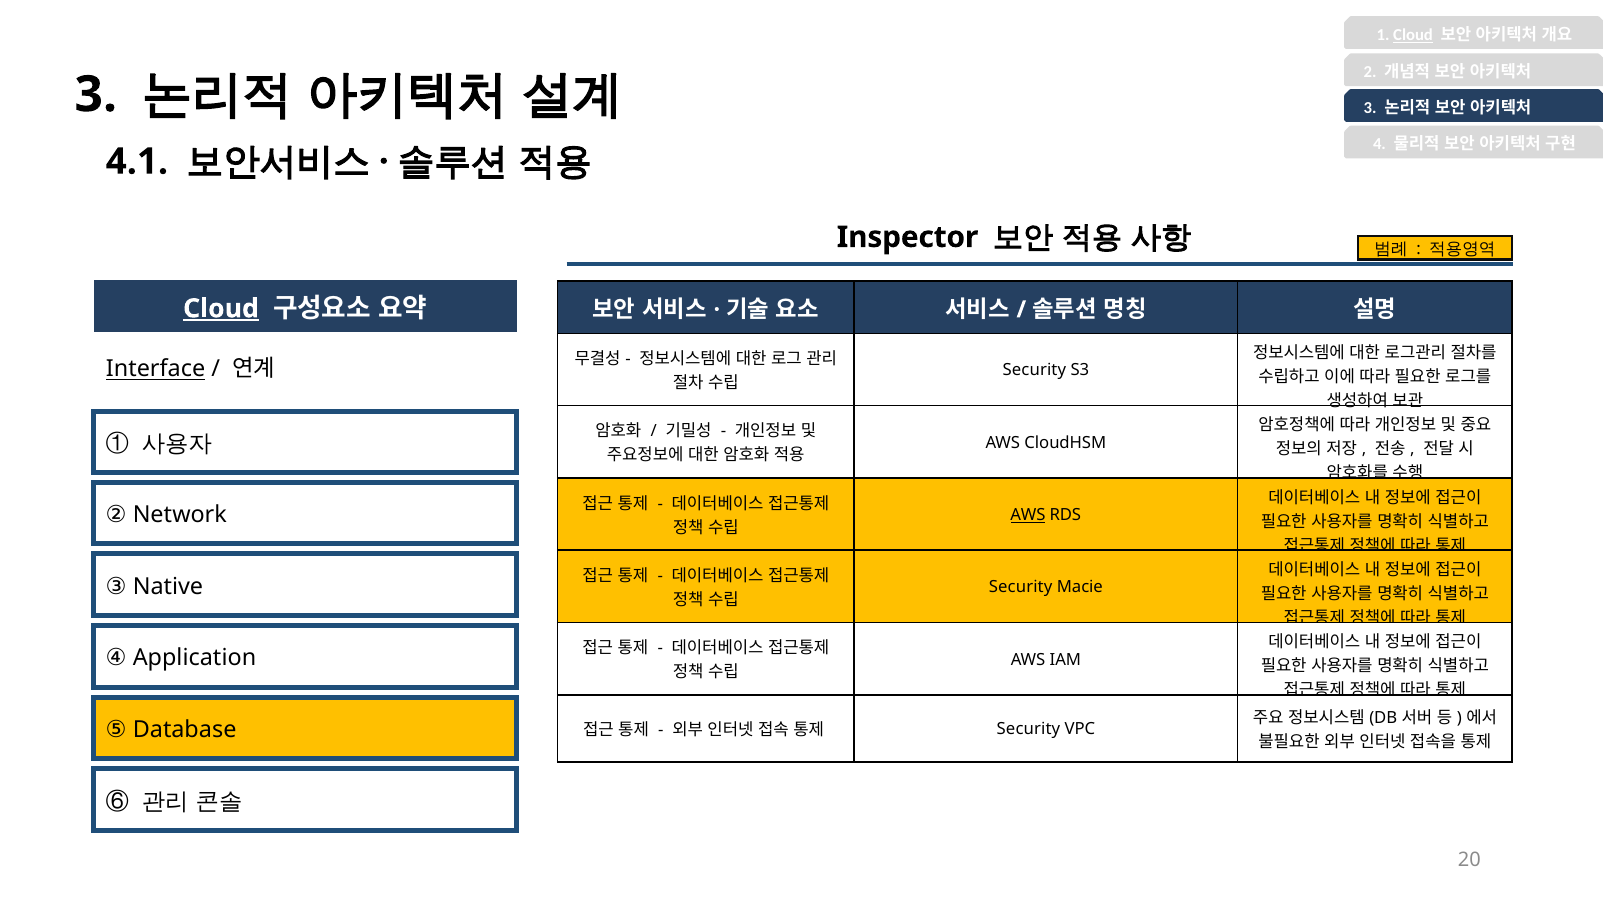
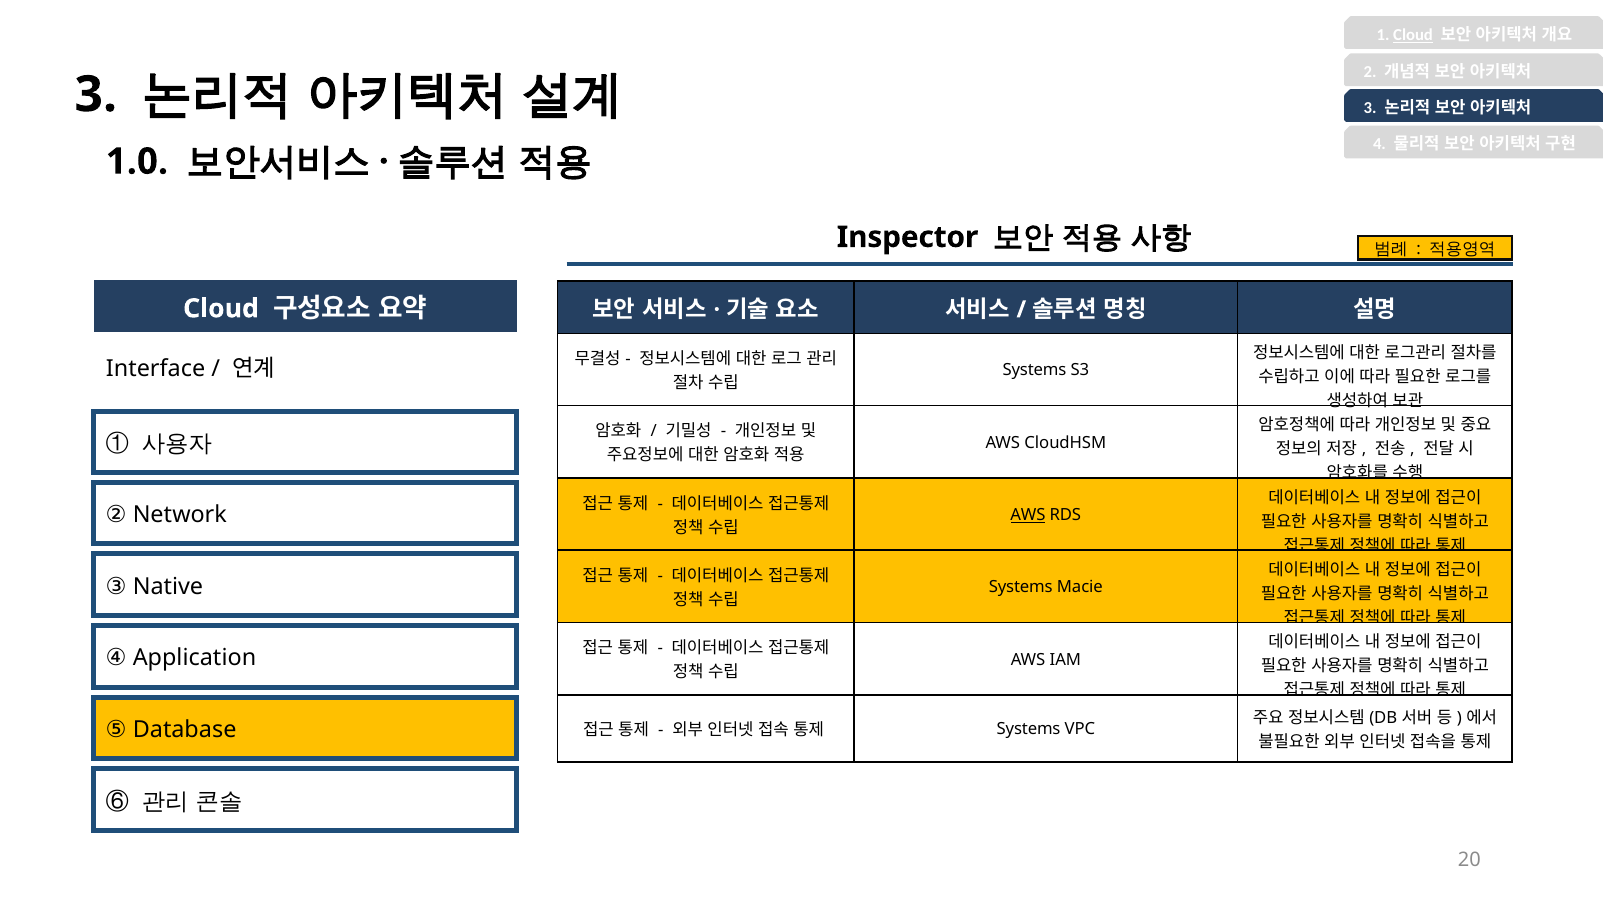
4.1: 4.1 -> 1.0 (137, 162)
Cloud underline: present -> none (221, 308)
Interface underline: present -> none (156, 369)
Security: Security -> Systems (1034, 370)
Security: Security -> Systems (1021, 587)
Security: Security -> Systems (1029, 729)
